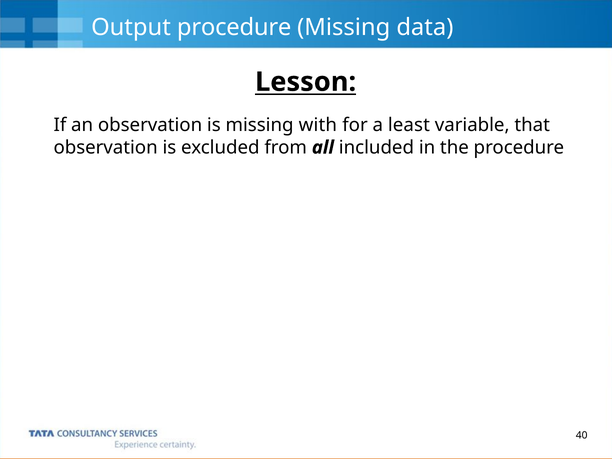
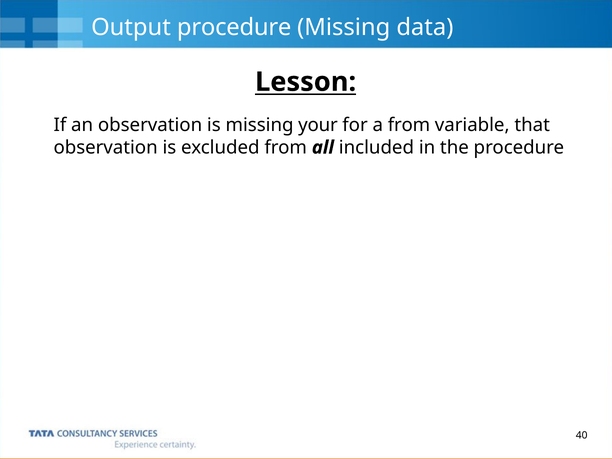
with: with -> your (318, 125)
a least: least -> from (409, 125)
